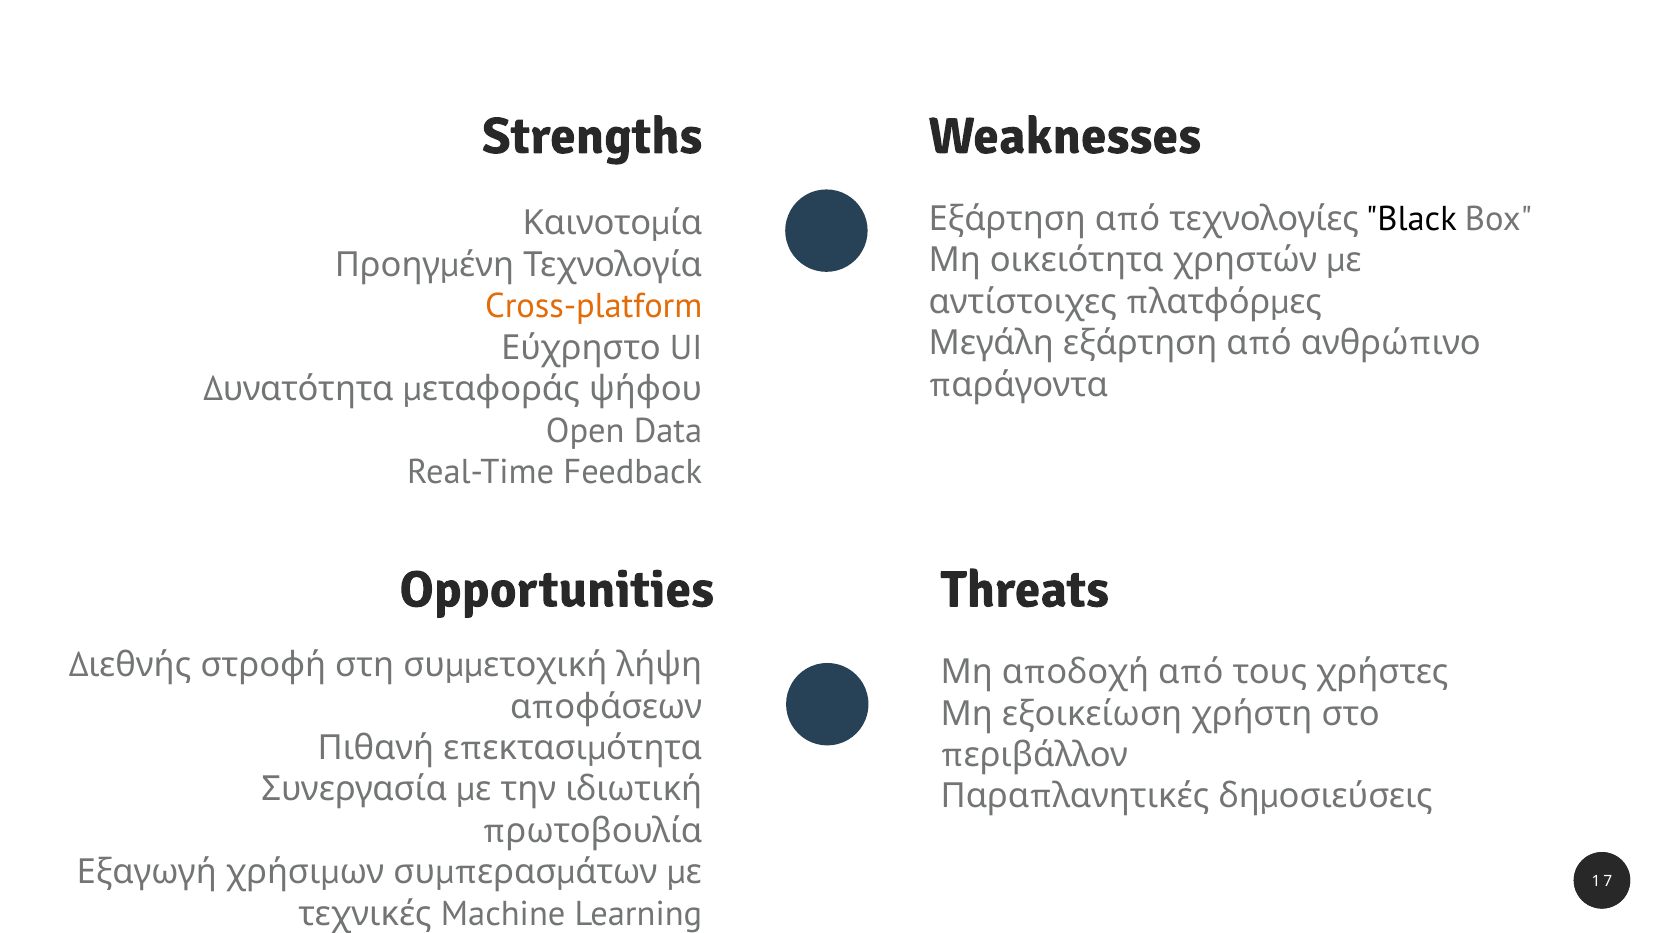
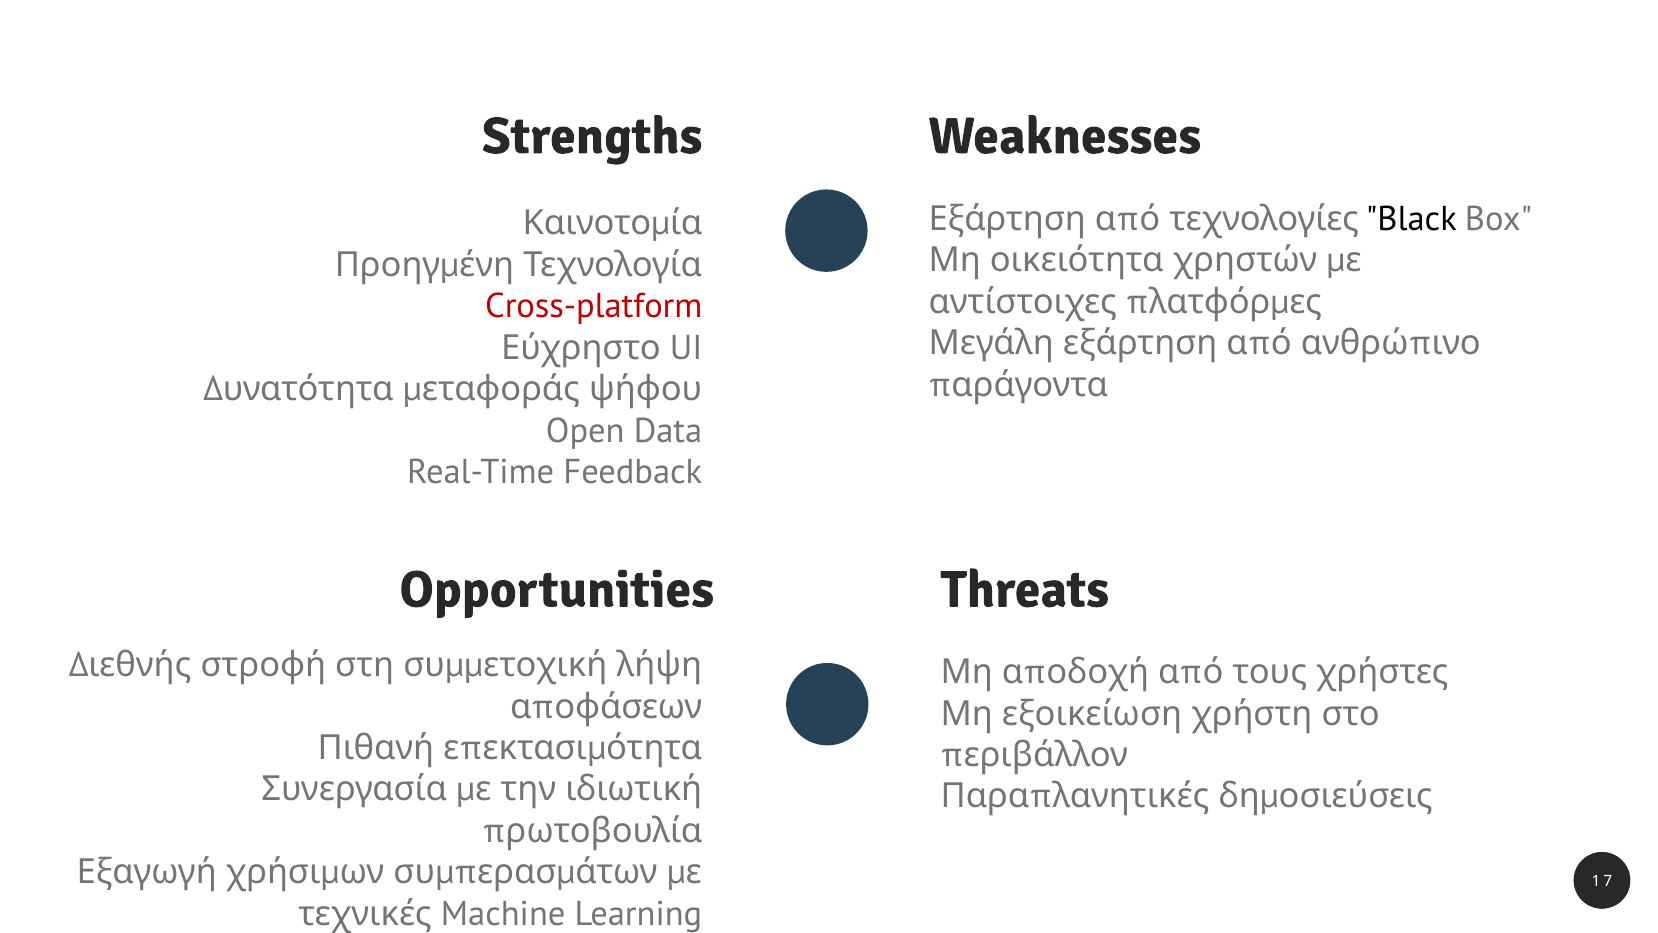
Cross-platform colour: orange -> red (594, 306)
